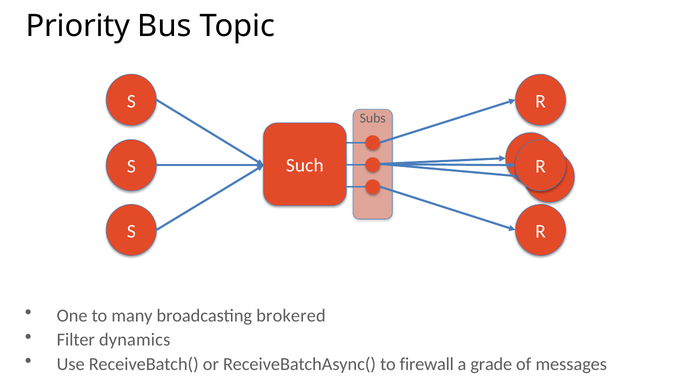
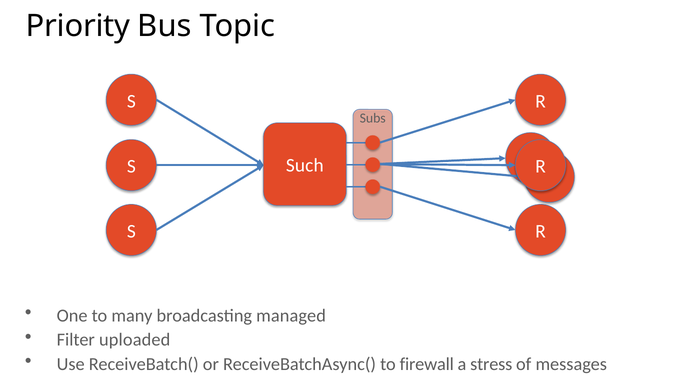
brokered: brokered -> managed (291, 316)
dynamics: dynamics -> uploaded (135, 340)
grade: grade -> stress (491, 364)
